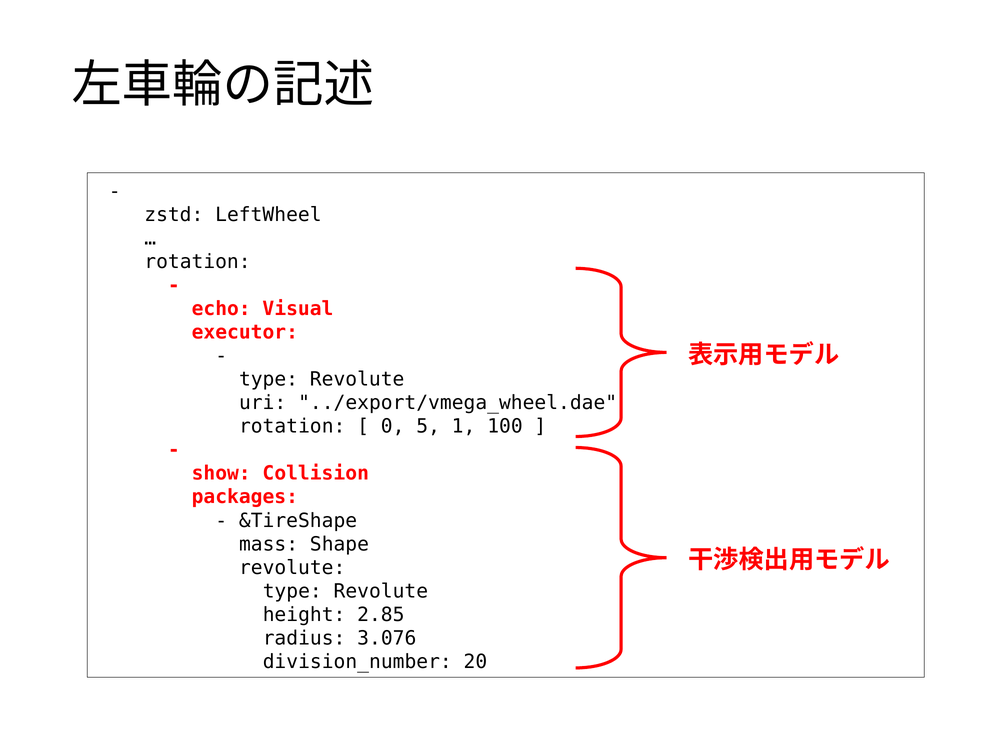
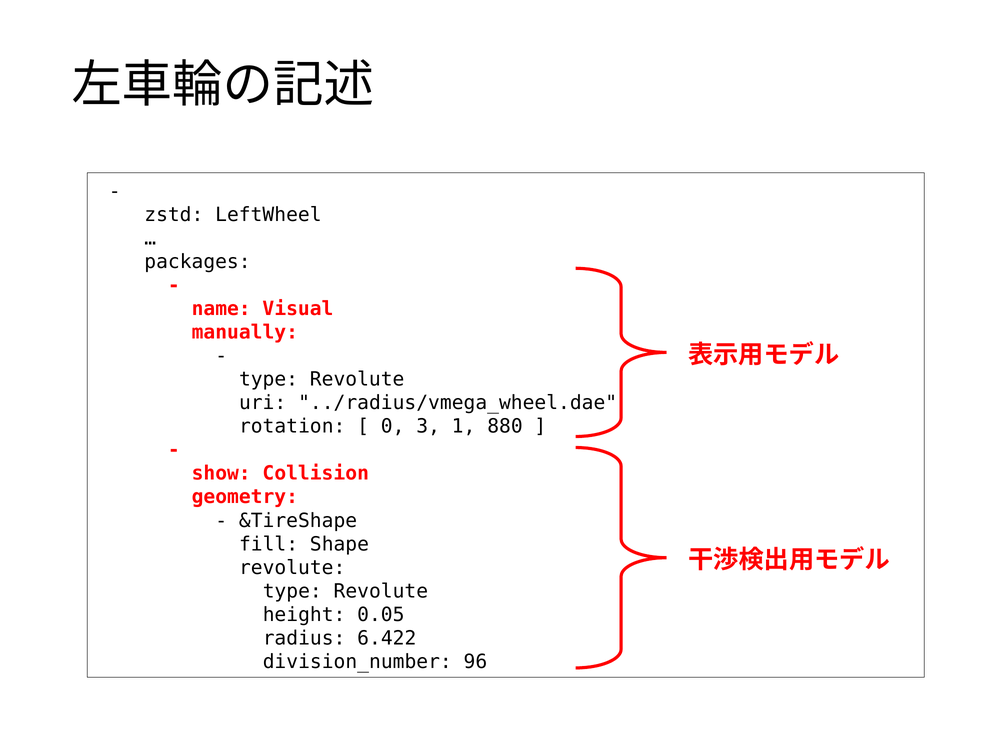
rotation: rotation -> packages (197, 262)
echo: echo -> name (221, 309)
executor: executor -> manually (245, 332)
../export/vmega_wheel.dae: ../export/vmega_wheel.dae -> ../radius/vmega_wheel.dae (458, 403)
5: 5 -> 3 (428, 426)
100: 100 -> 880 (505, 426)
packages: packages -> geometry (245, 497)
mass: mass -> fill (269, 544)
2.85: 2.85 -> 0.05 (381, 615)
3.076: 3.076 -> 6.422 (387, 638)
20: 20 -> 96 (475, 662)
